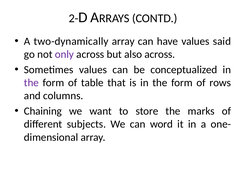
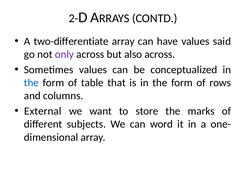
two-dynamically: two-dynamically -> two-differentiate (71, 41)
the colour: purple -> blue (31, 83)
Chaining: Chaining -> External (43, 111)
